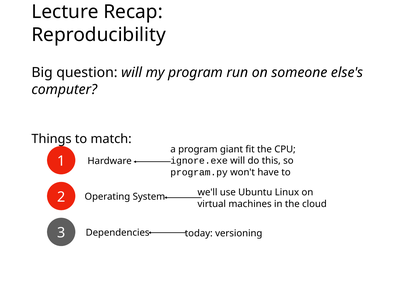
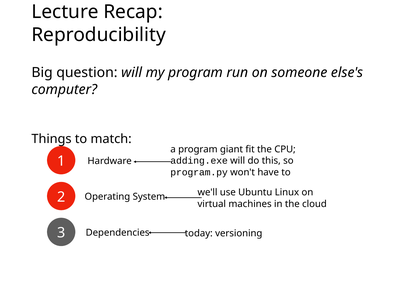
ignore.exe: ignore.exe -> adding.exe (199, 161)
